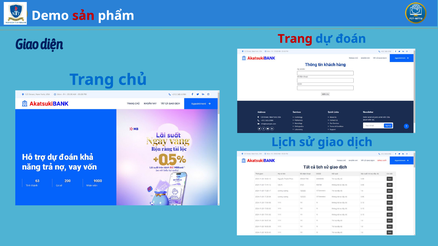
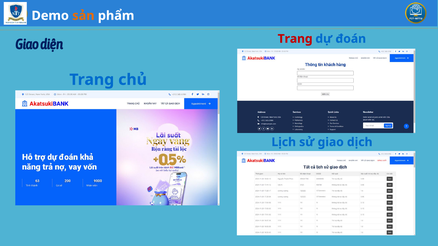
sản colour: red -> orange (83, 16)
